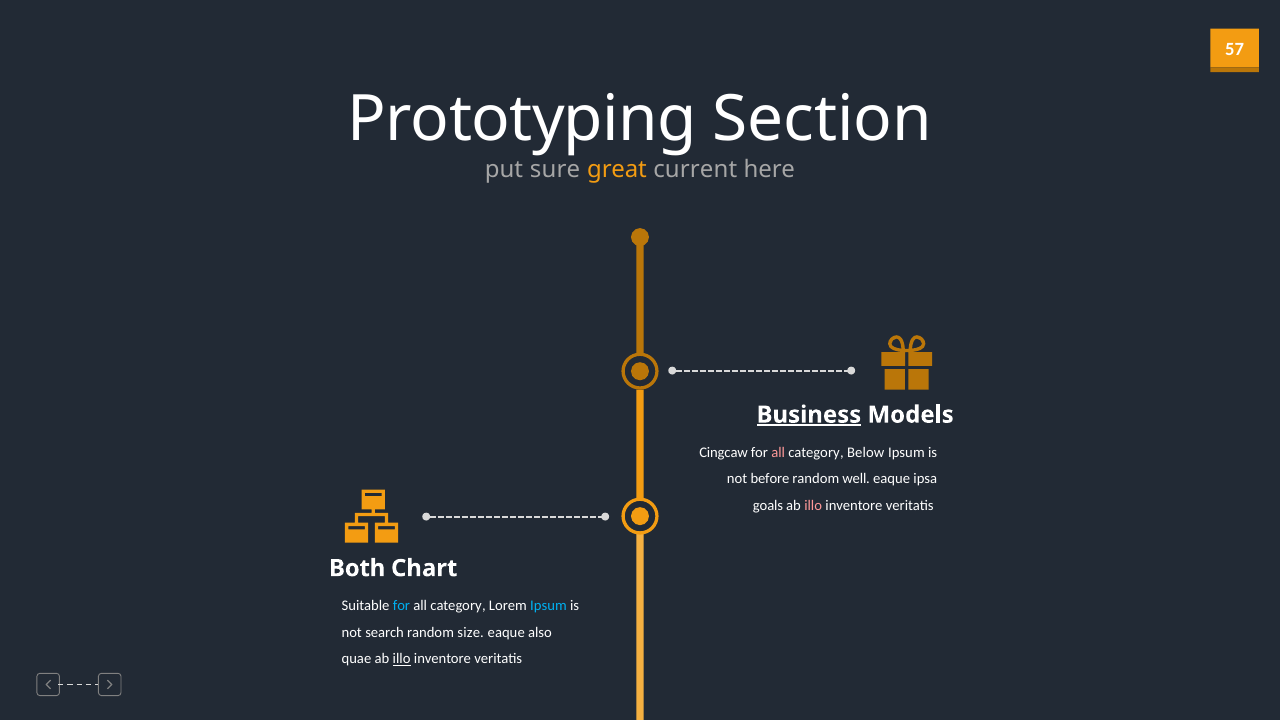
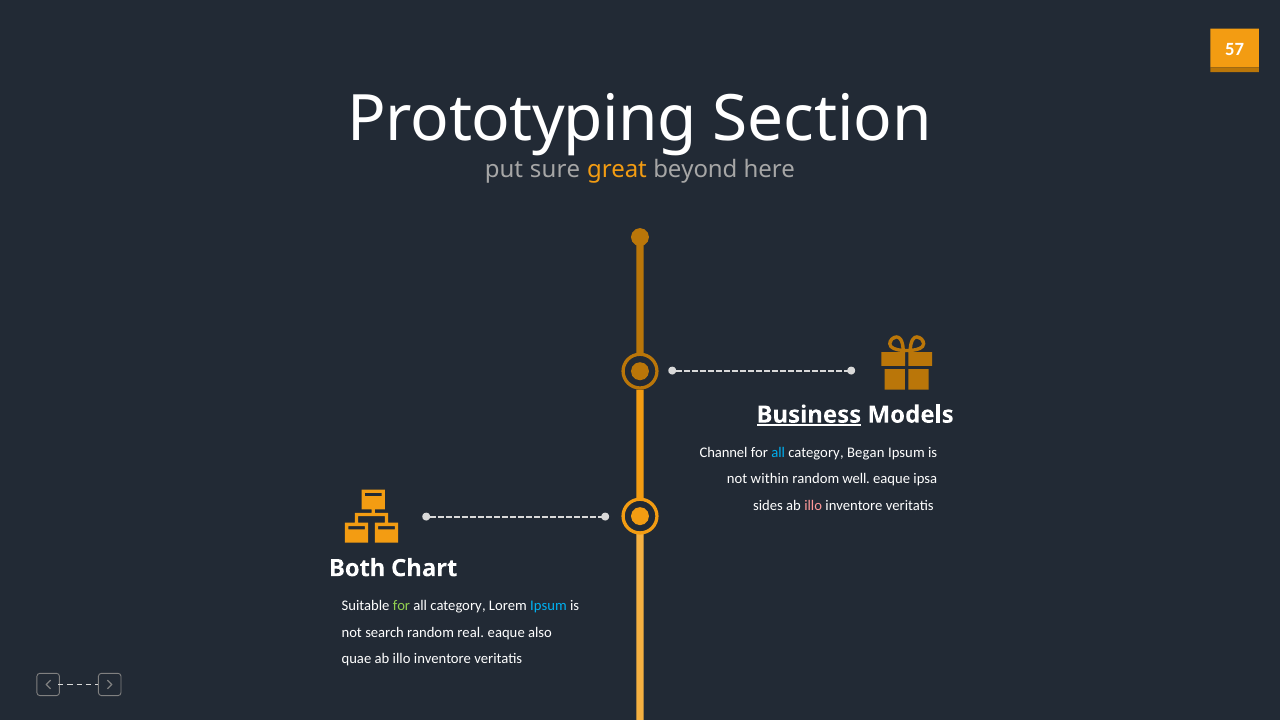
current: current -> beyond (695, 170)
Cingcaw: Cingcaw -> Channel (724, 452)
all colour: pink -> light blue (778, 452)
Below: Below -> Began (866, 452)
before: before -> within (770, 479)
goals: goals -> sides (768, 505)
for colour: light blue -> light green (402, 606)
size: size -> real (471, 632)
illo underline: present -> none (402, 659)
